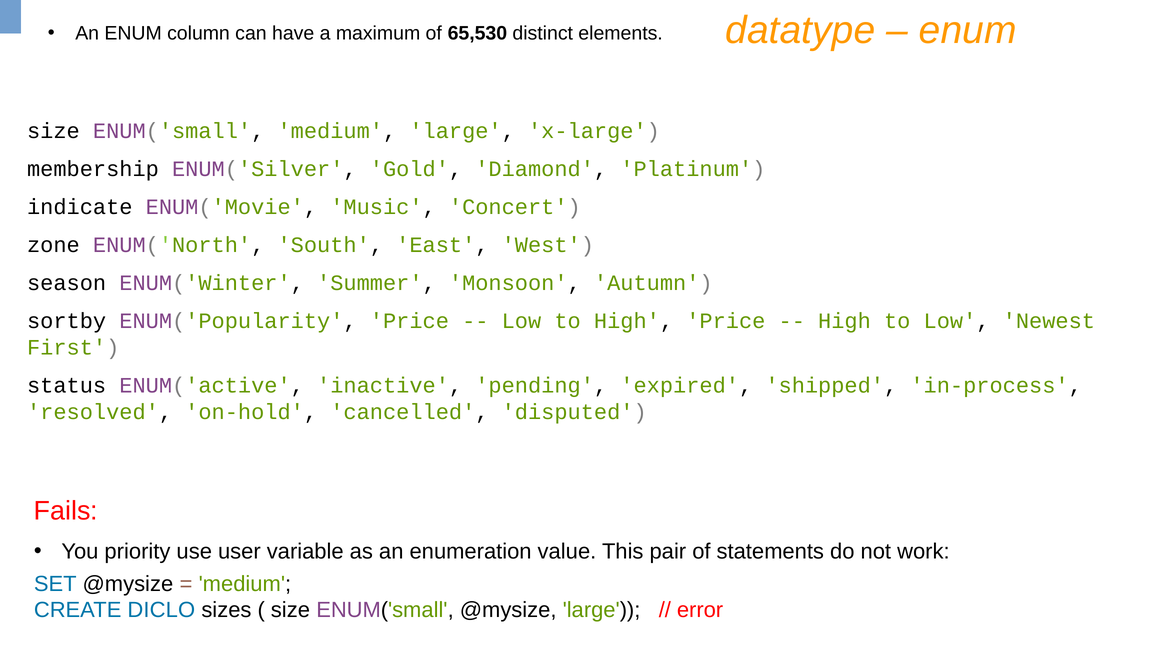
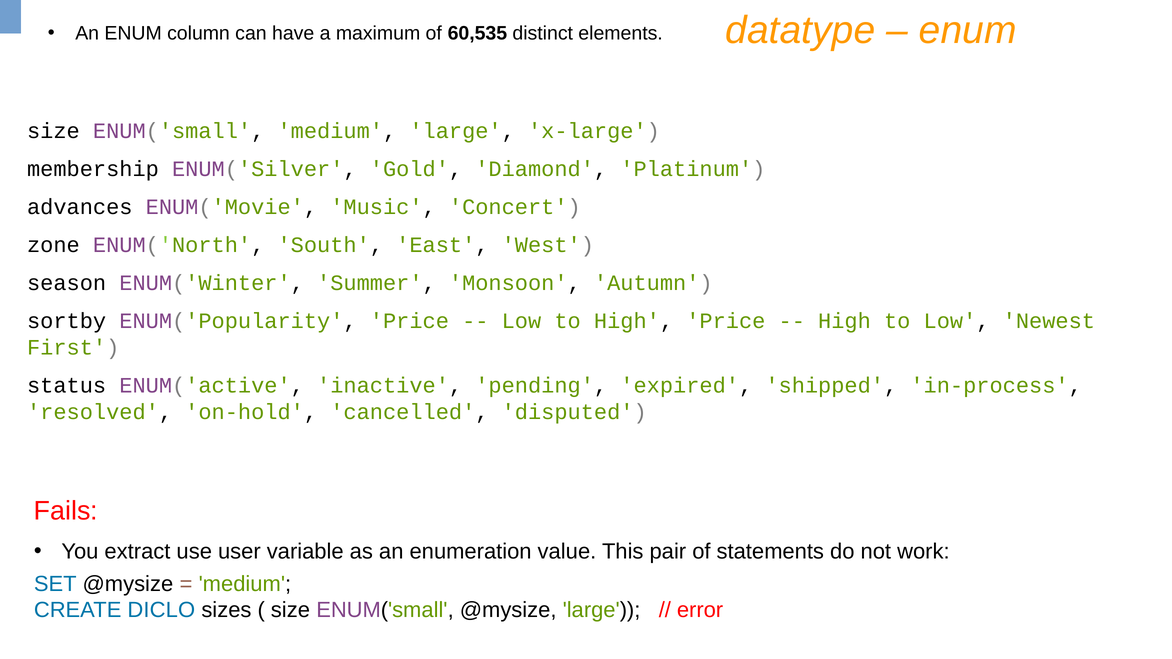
65,530: 65,530 -> 60,535 (477, 34)
indicate: indicate -> advances (80, 207)
priority: priority -> extract (137, 552)
